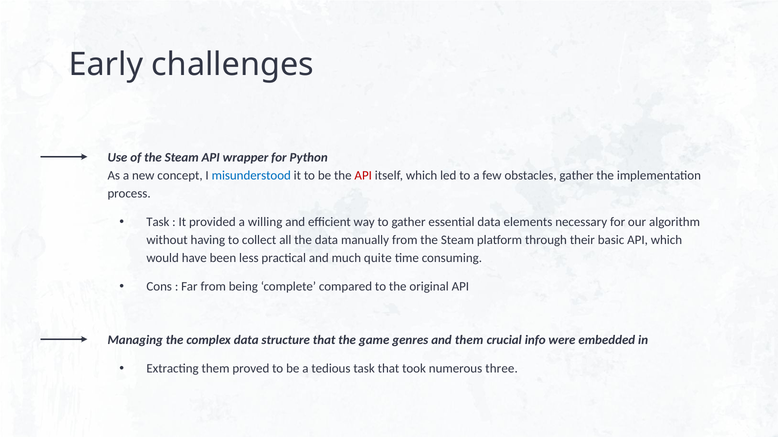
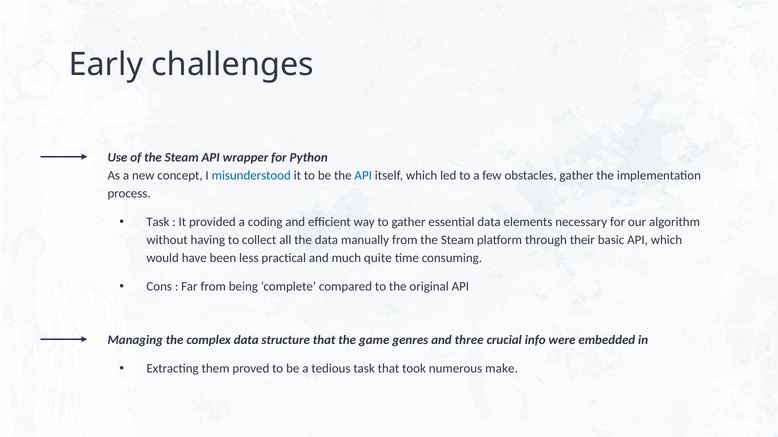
API colour: red -> blue (363, 176)
willing: willing -> coding (265, 222)
and them: them -> three (469, 341)
three: three -> make (502, 369)
